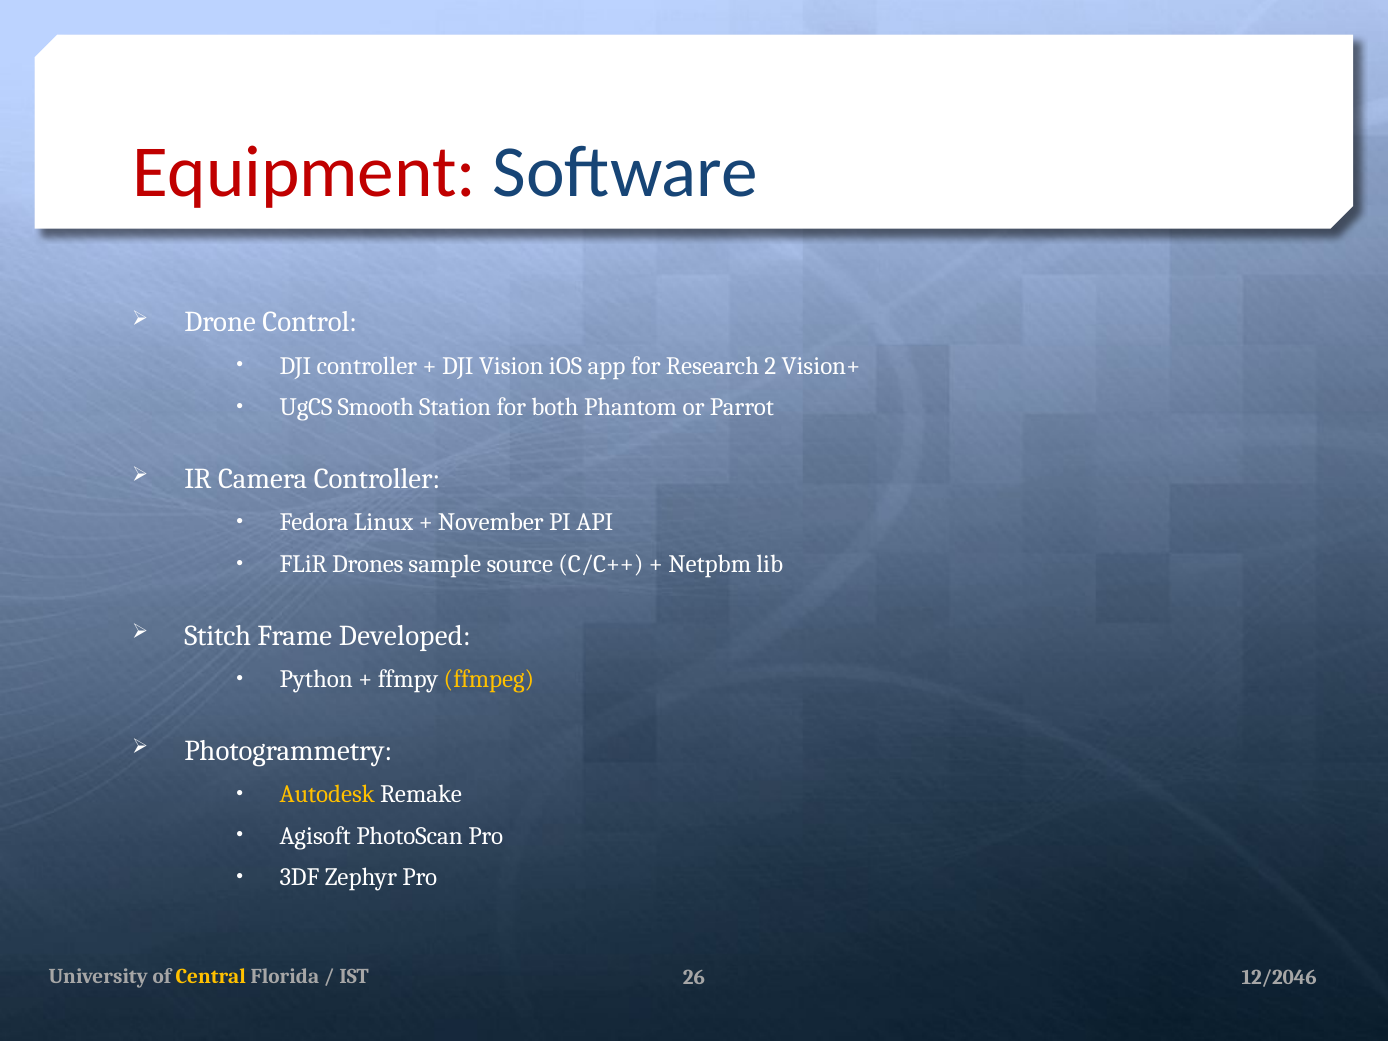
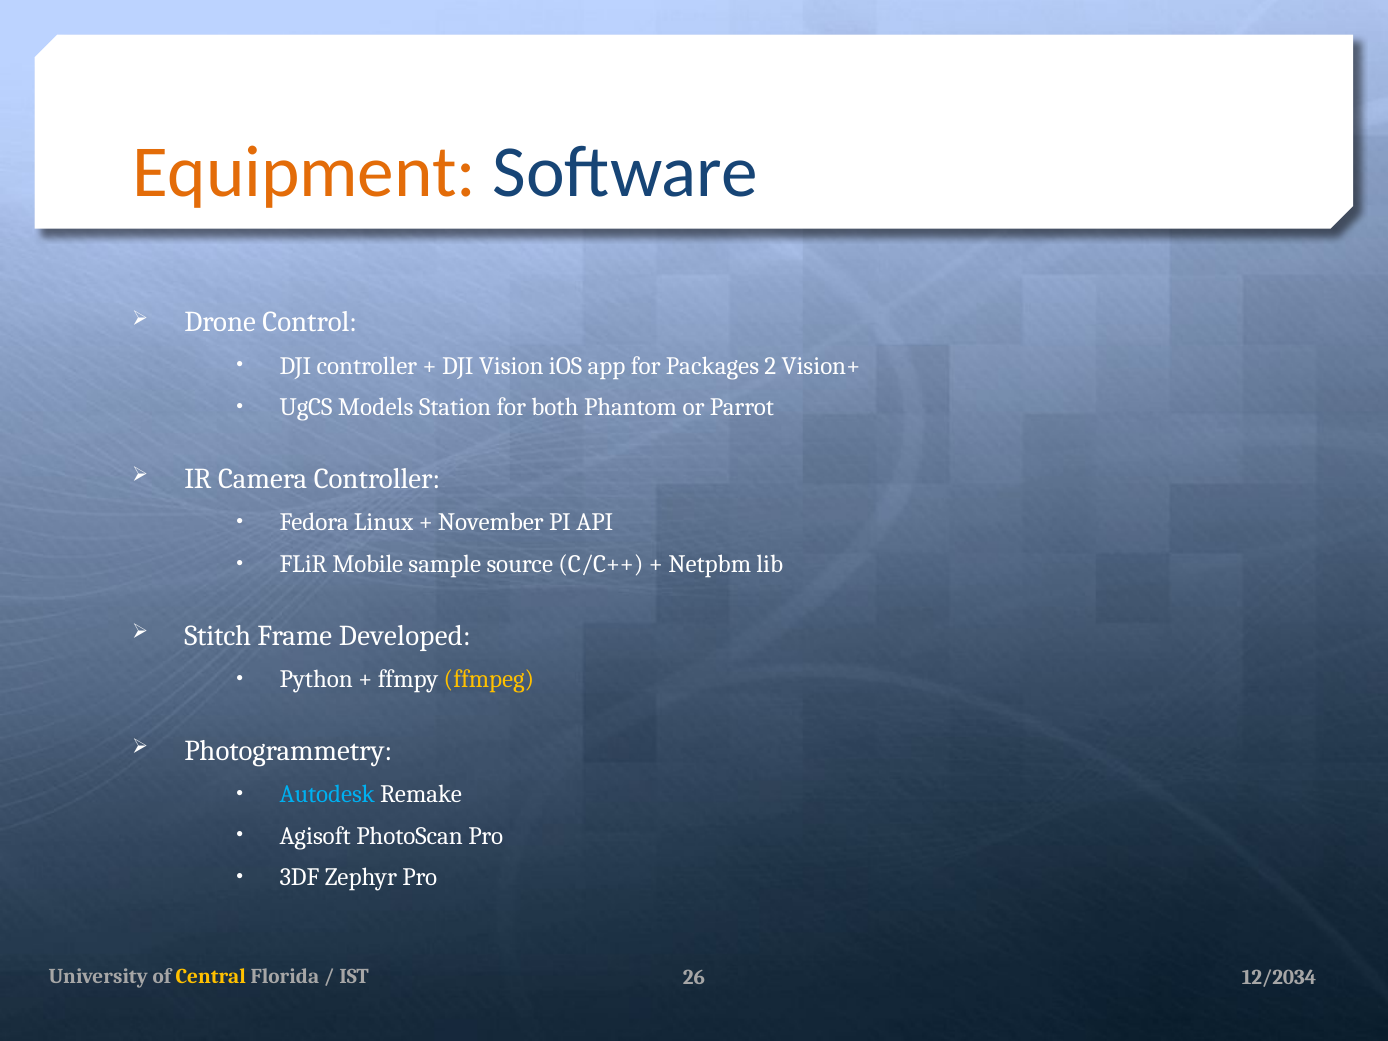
Equipment colour: red -> orange (304, 173)
Research: Research -> Packages (712, 366)
Smooth: Smooth -> Models (376, 408)
Drones: Drones -> Mobile (368, 564)
Autodesk colour: yellow -> light blue (327, 794)
12/2046: 12/2046 -> 12/2034 (1279, 978)
